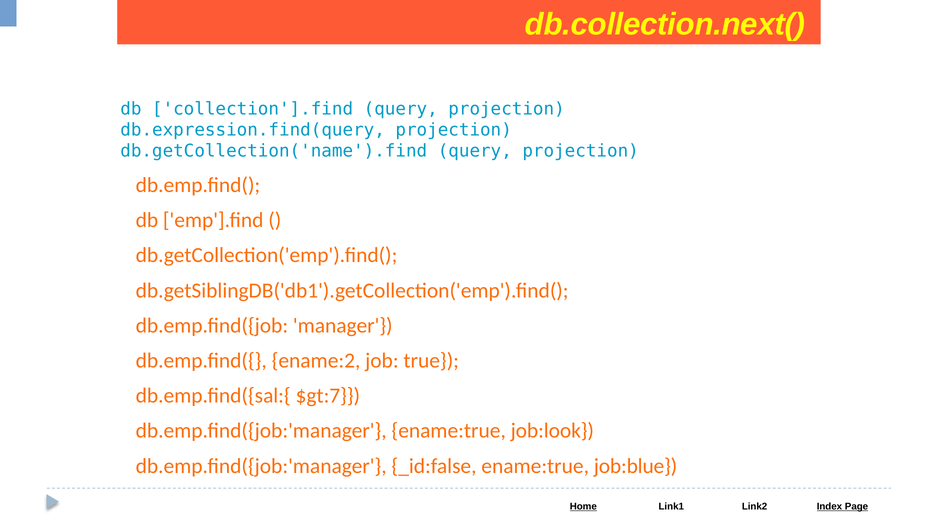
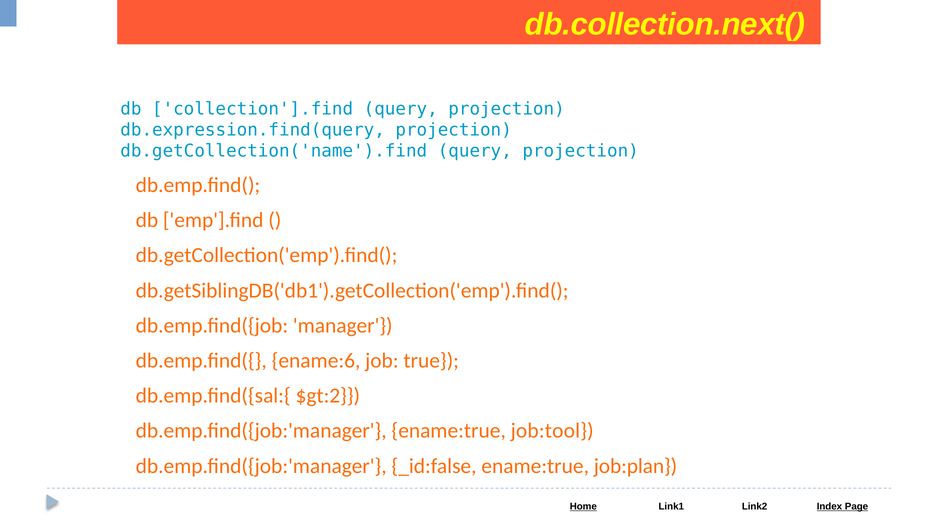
ename:2: ename:2 -> ename:6 (316, 361)
$gt:7: $gt:7 -> $gt:2 (328, 396)
job:look: job:look -> job:tool (552, 431)
job:blue: job:blue -> job:plan (636, 467)
